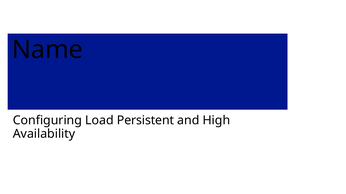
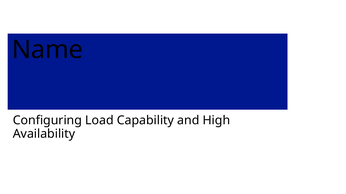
Persistent: Persistent -> Capability (145, 121)
